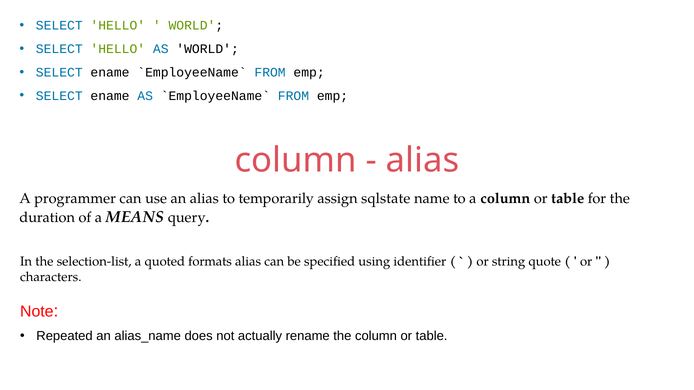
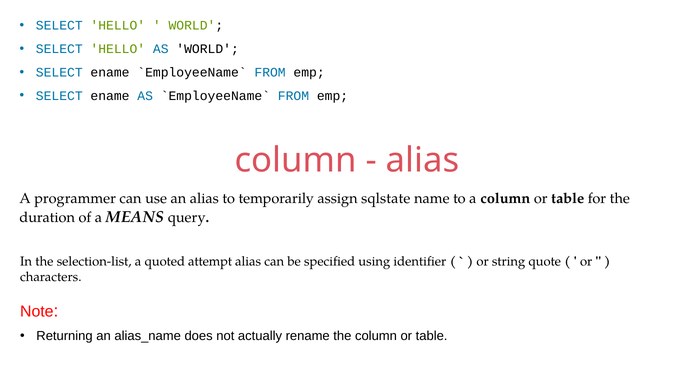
formats: formats -> attempt (210, 262)
Repeated: Repeated -> Returning (65, 336)
